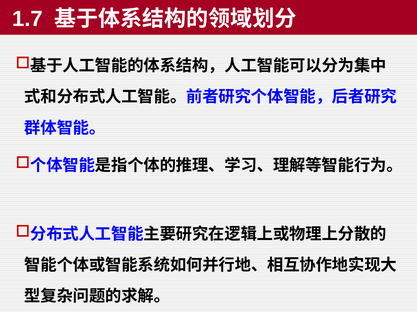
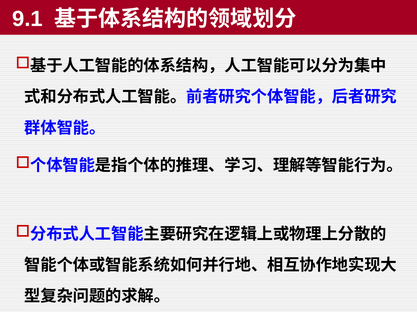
1.7: 1.7 -> 9.1 (27, 19)
